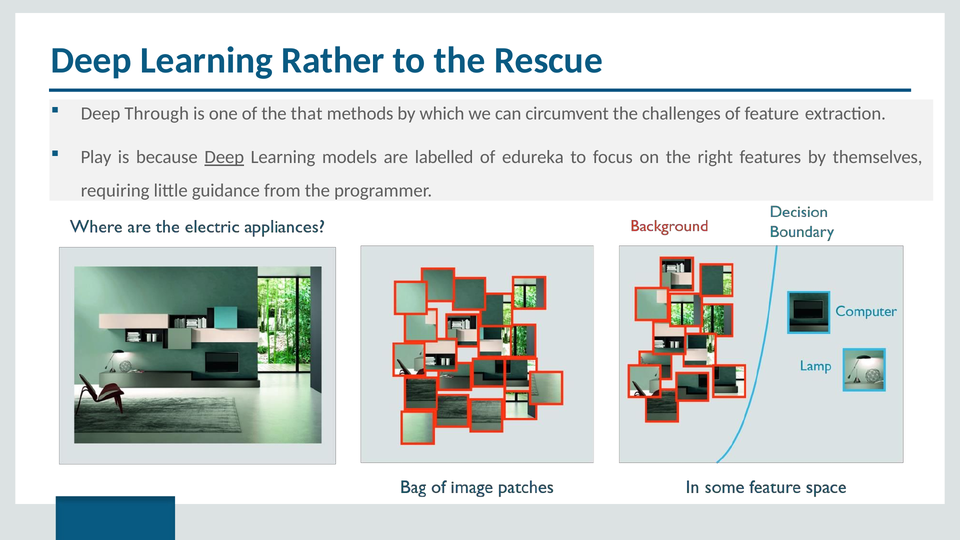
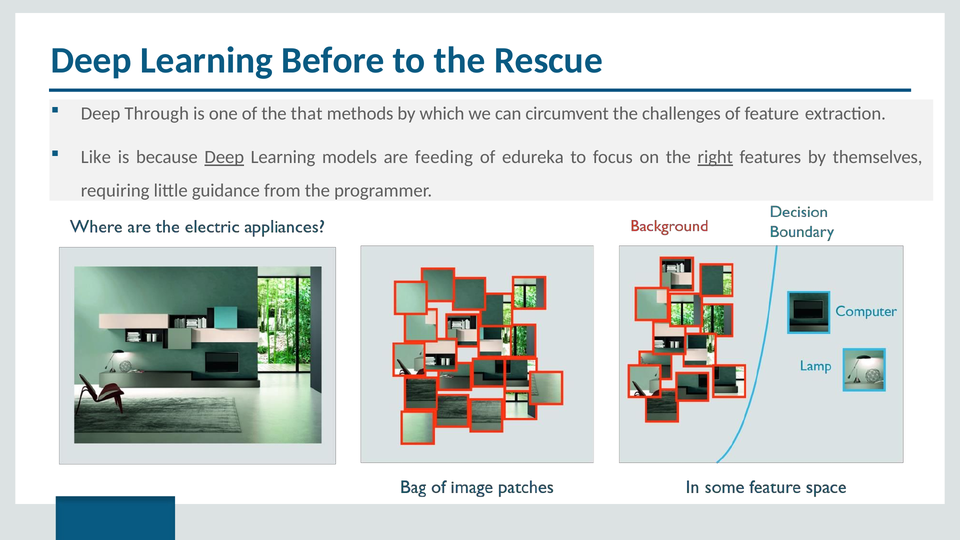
Rather: Rather -> Before (333, 60)
Play: Play -> Like (96, 157)
labelled: labelled -> feeding (444, 157)
right underline: none -> present (715, 157)
